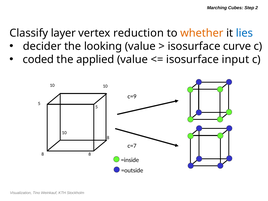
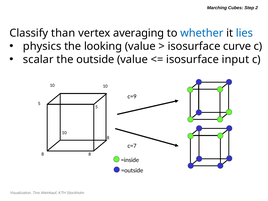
layer: layer -> than (63, 33)
reduction: reduction -> averaging (139, 33)
whether colour: orange -> blue (202, 33)
decider: decider -> physics (42, 46)
coded: coded -> scalar (38, 59)
applied: applied -> outside (95, 59)
